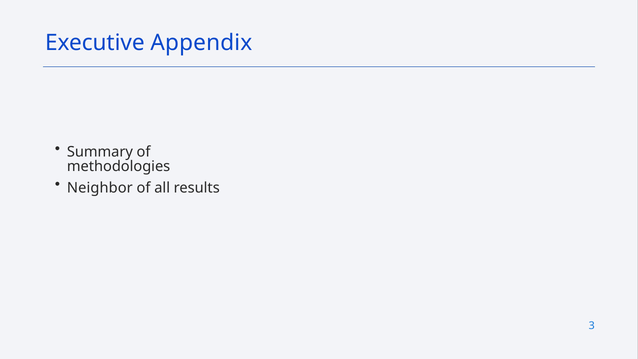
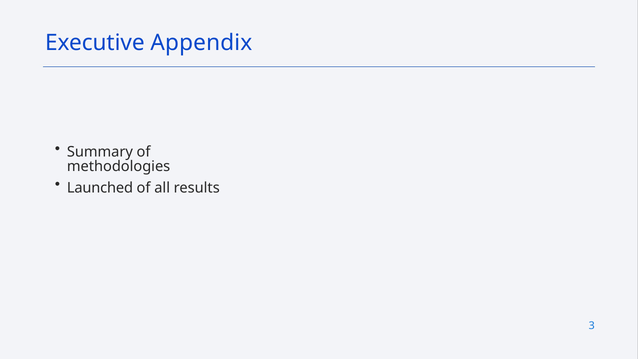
Neighbor: Neighbor -> Launched (100, 188)
